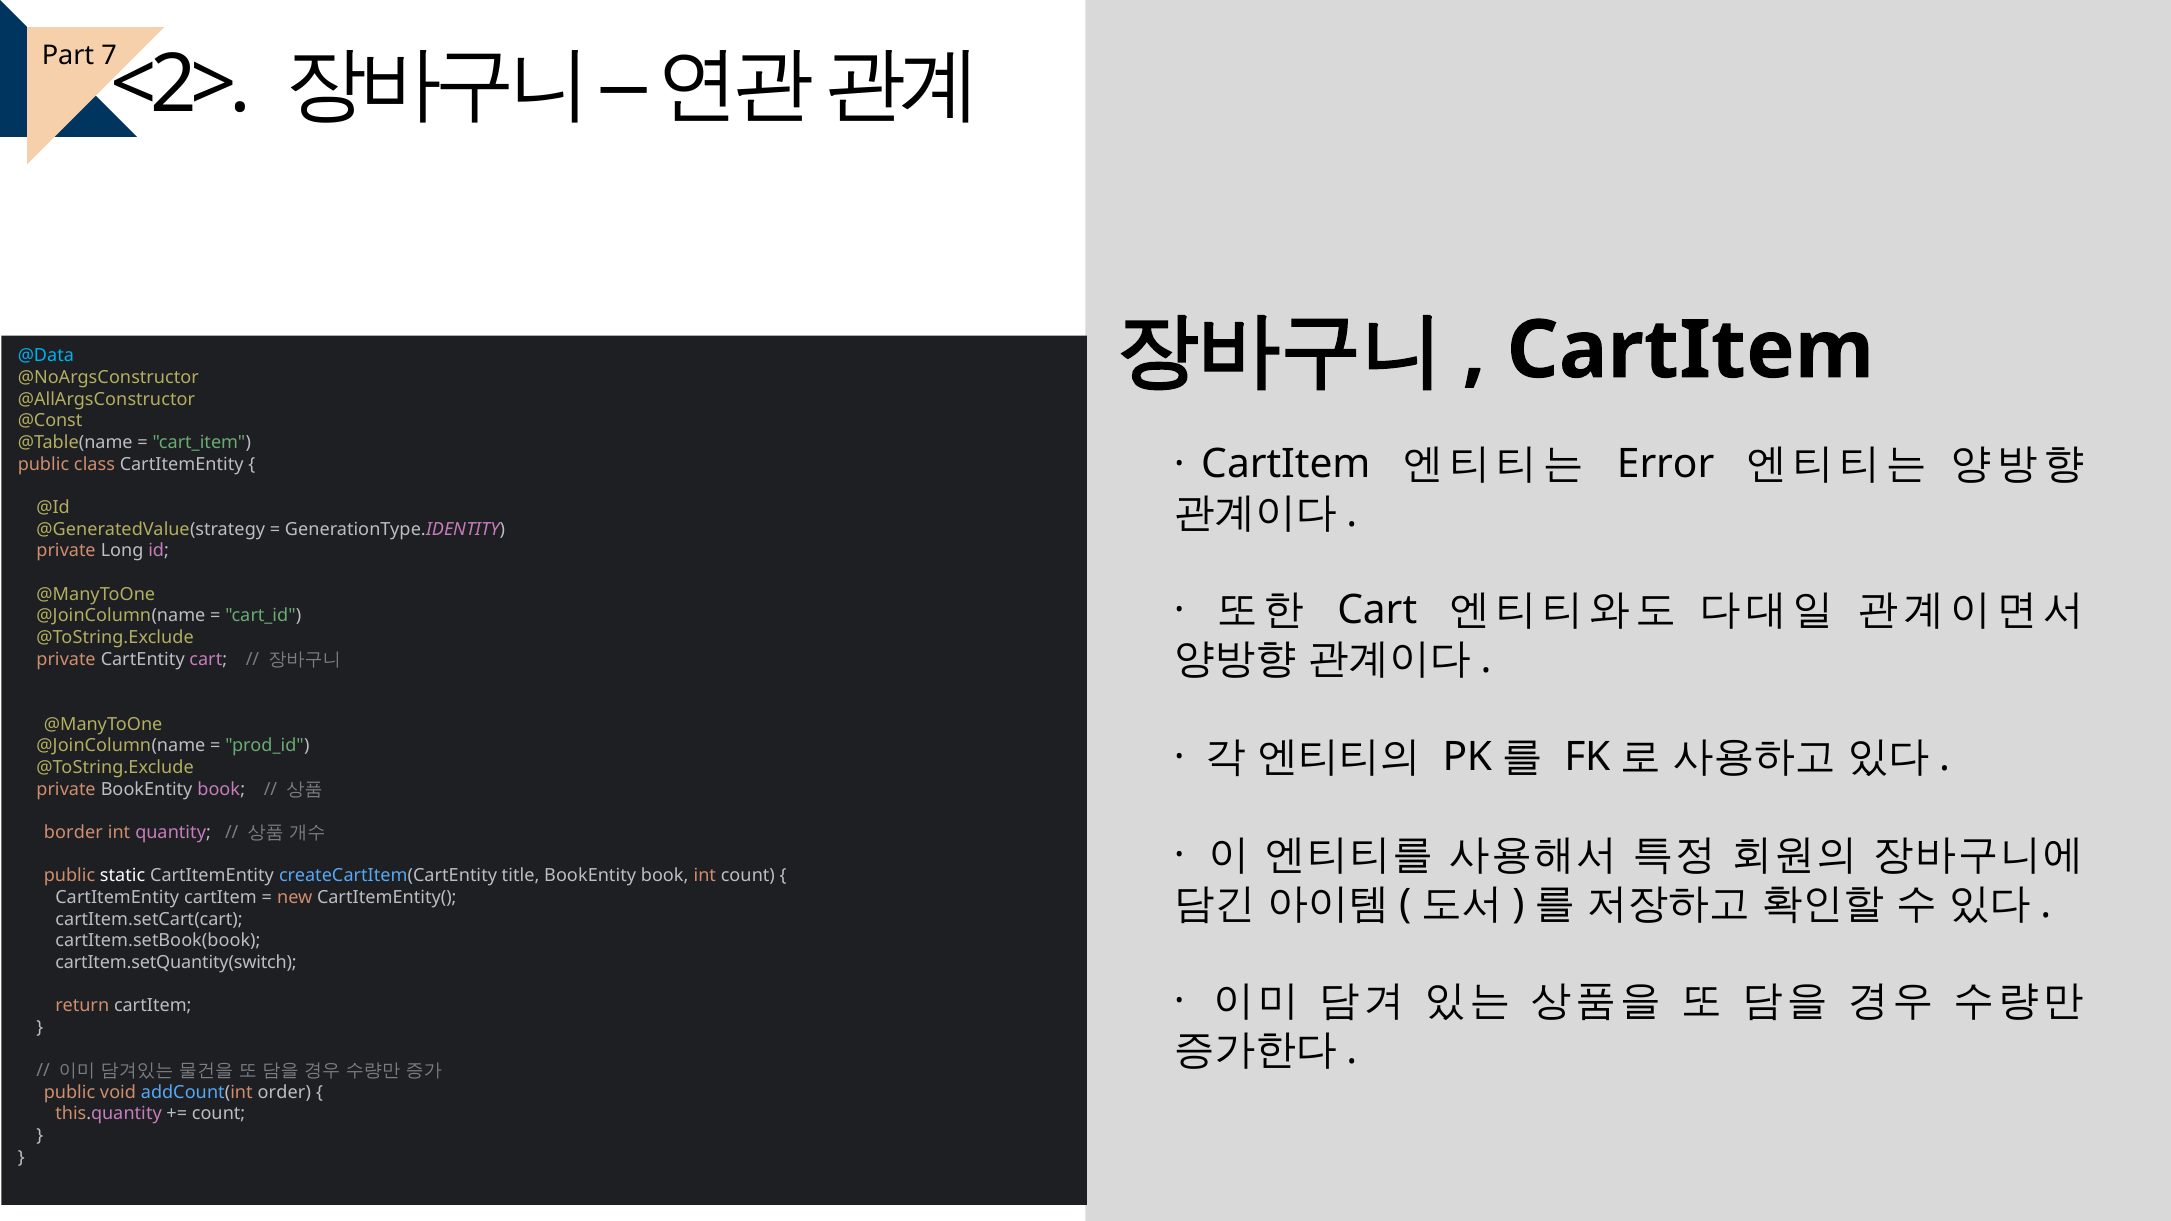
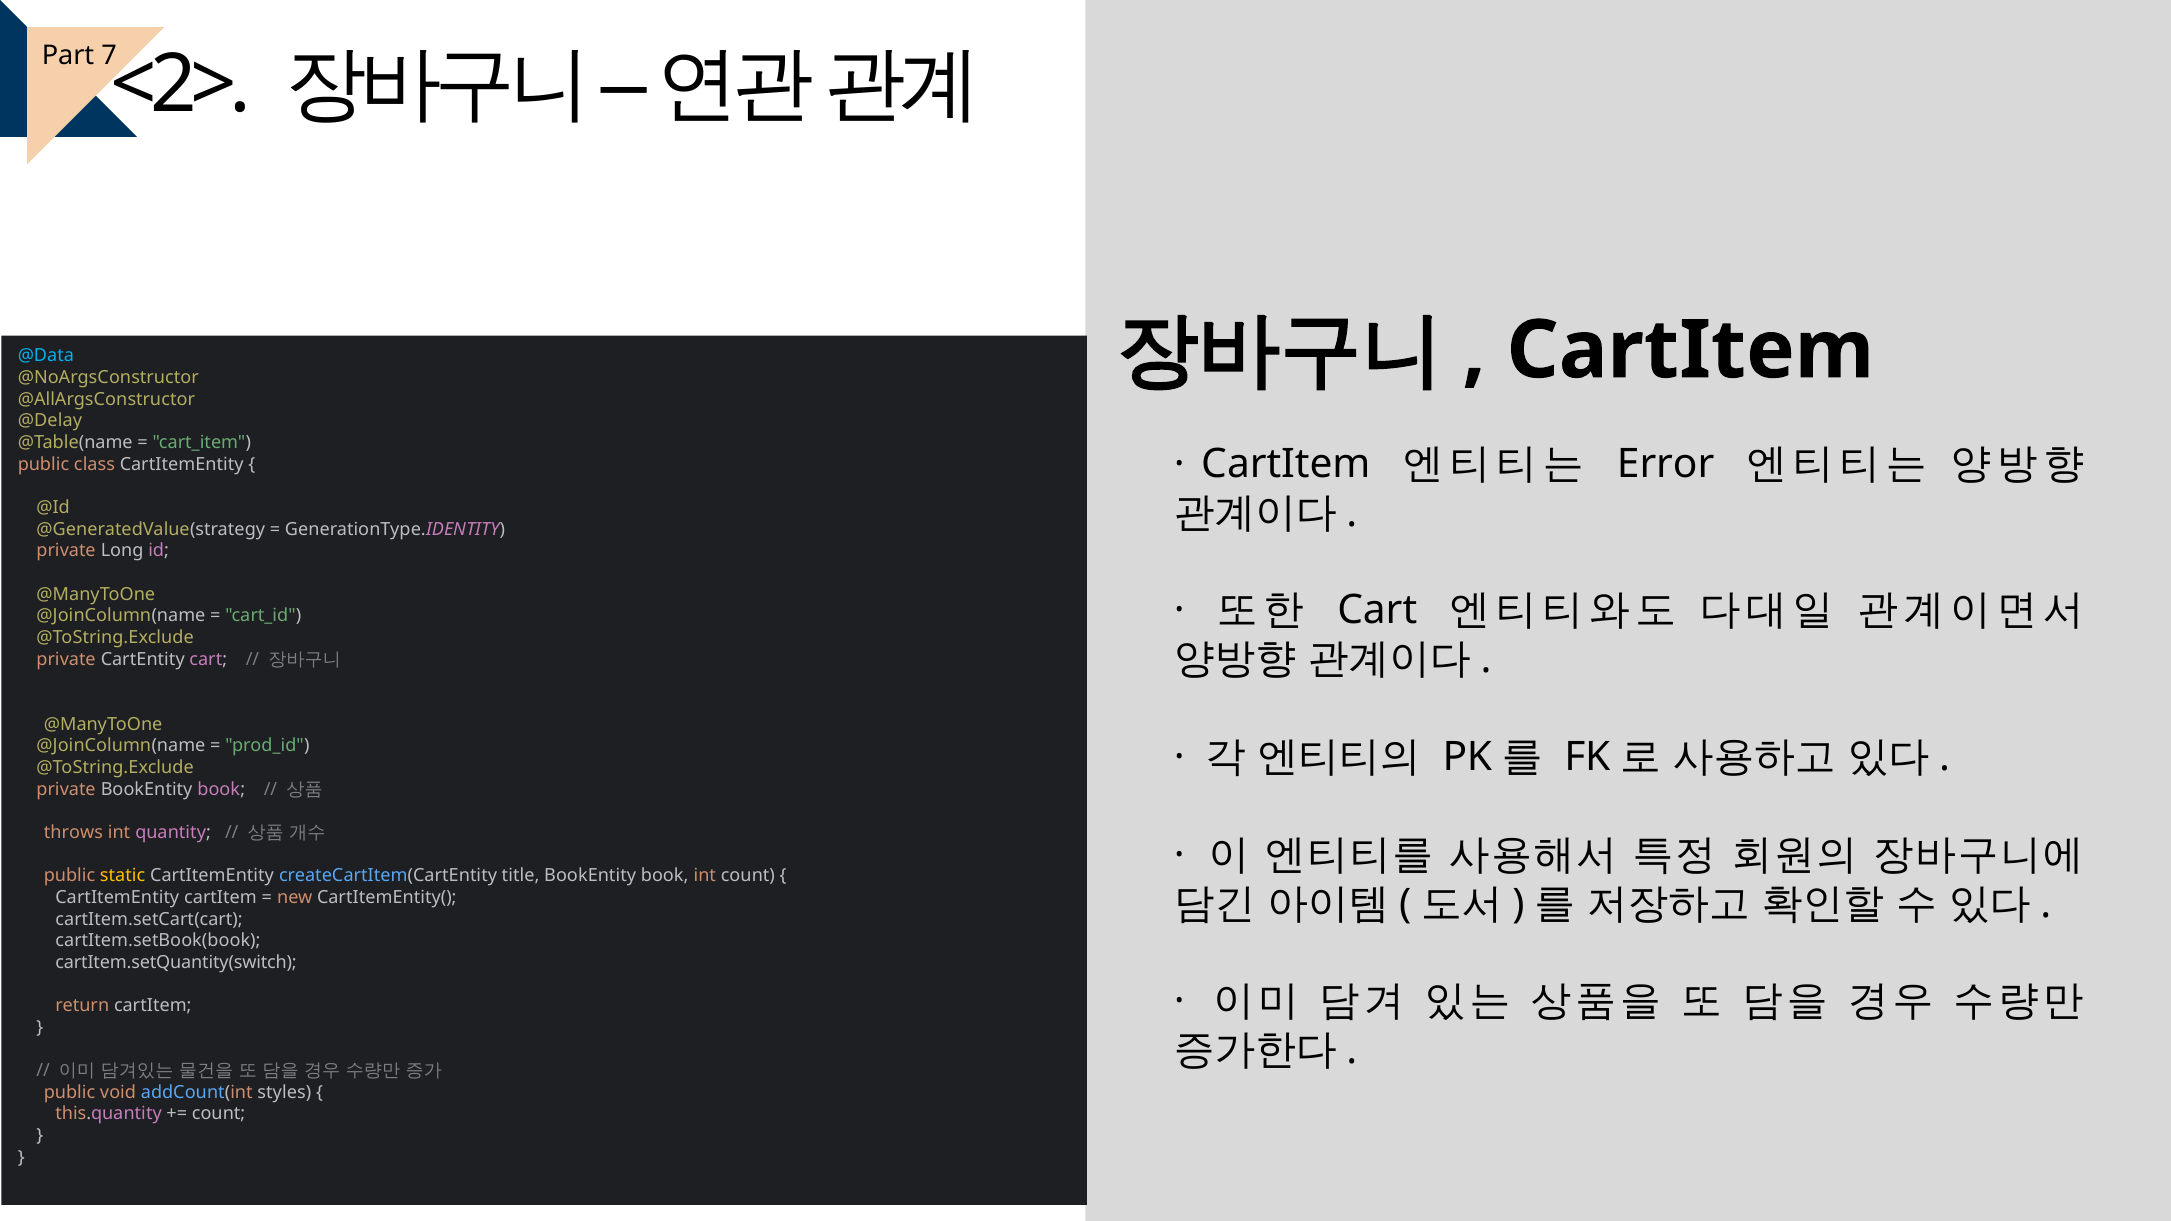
@Const: @Const -> @Delay (50, 421)
border: border -> throws (73, 833)
static colour: white -> yellow (123, 876)
order: order -> styles (284, 1093)
